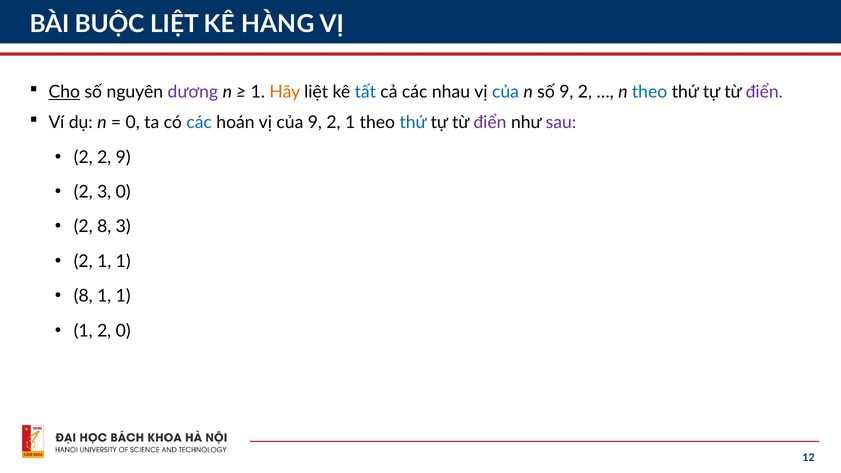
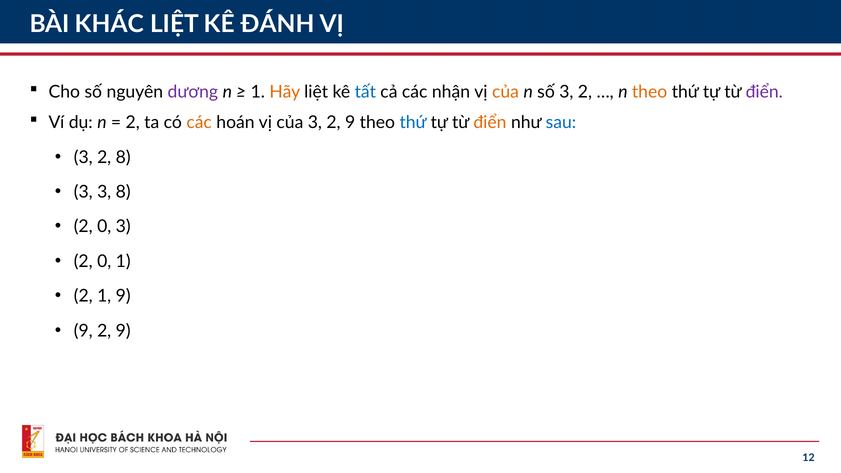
BUỘC: BUỘC -> KHÁC (109, 24)
HÀNG: HÀNG -> ĐÁNH (278, 24)
Cho underline: present -> none (64, 92)
nhau: nhau -> nhận (451, 92)
của colour: blue -> orange (505, 92)
số 9: 9 -> 3 (566, 92)
theo colour: blue -> orange (650, 92)
0: 0 -> 2 (133, 123)
các colour: blue -> orange (199, 123)
của 9: 9 -> 3 (315, 123)
1: 1 -> 9 (350, 123)
điển colour: purple -> orange (490, 123)
sau colour: purple -> blue (561, 123)
2: 2 -> 3 (83, 157)
2 9: 9 -> 8 (123, 157)
2: 2 -> 3 (83, 192)
3 0: 0 -> 8 (123, 192)
8: 8 -> 0 (104, 227)
1: 1 -> 0 (104, 261)
8: 8 -> 2 (83, 296)
1: 1 -> 9 (123, 296)
1: 1 -> 9 (83, 331)
0: 0 -> 9 (123, 331)
